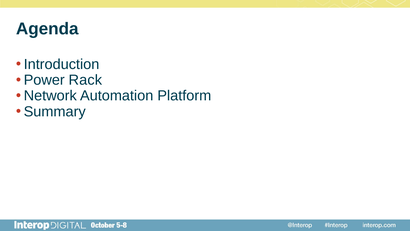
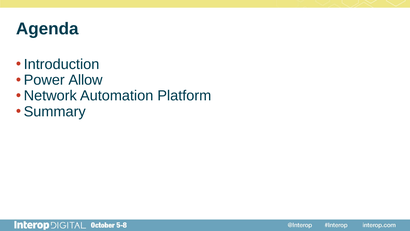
Rack: Rack -> Allow (85, 80)
